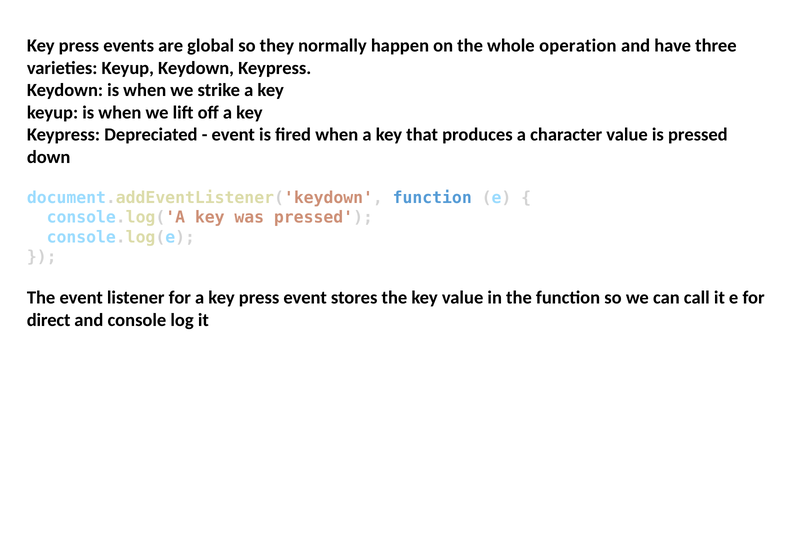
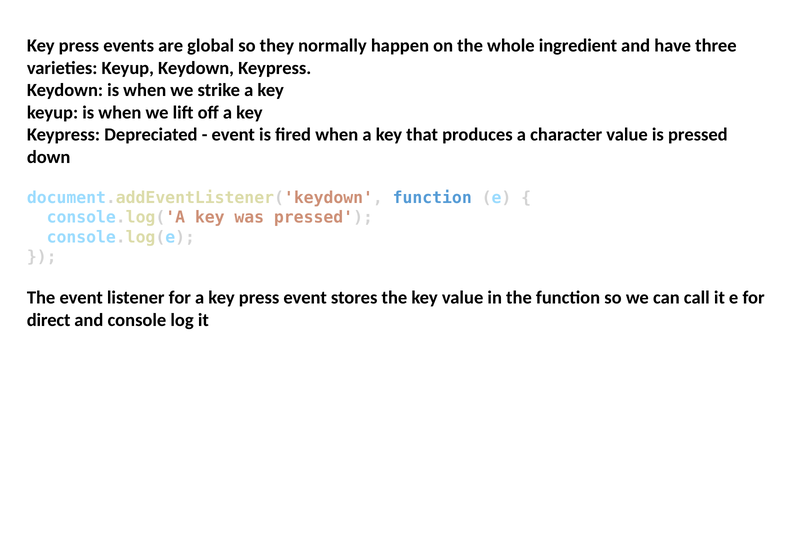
operation: operation -> ingredient (578, 46)
